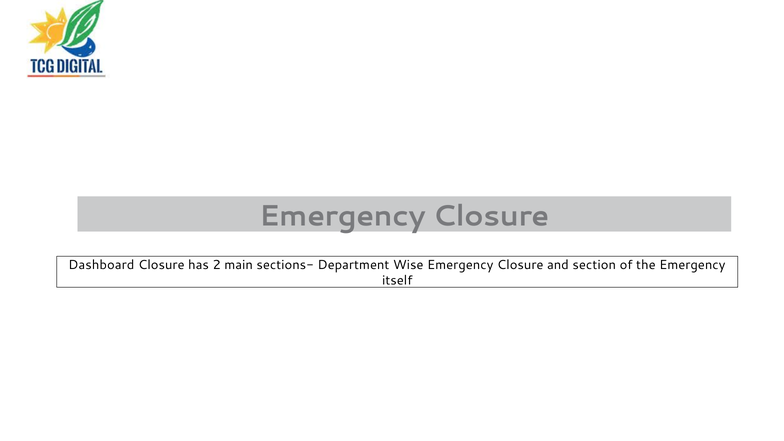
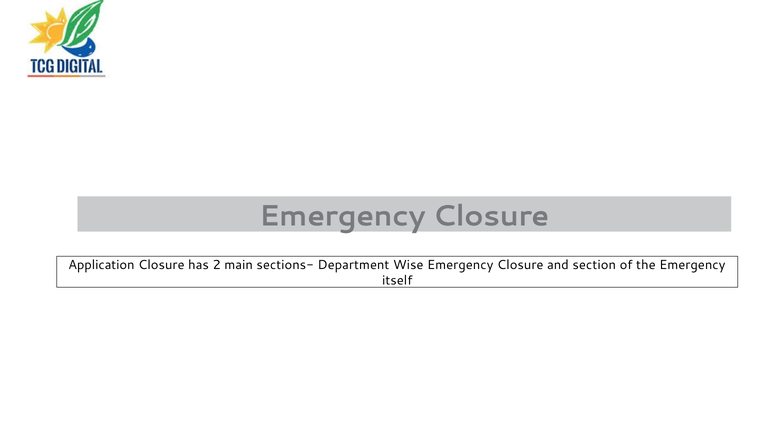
Dashboard: Dashboard -> Application (101, 265)
